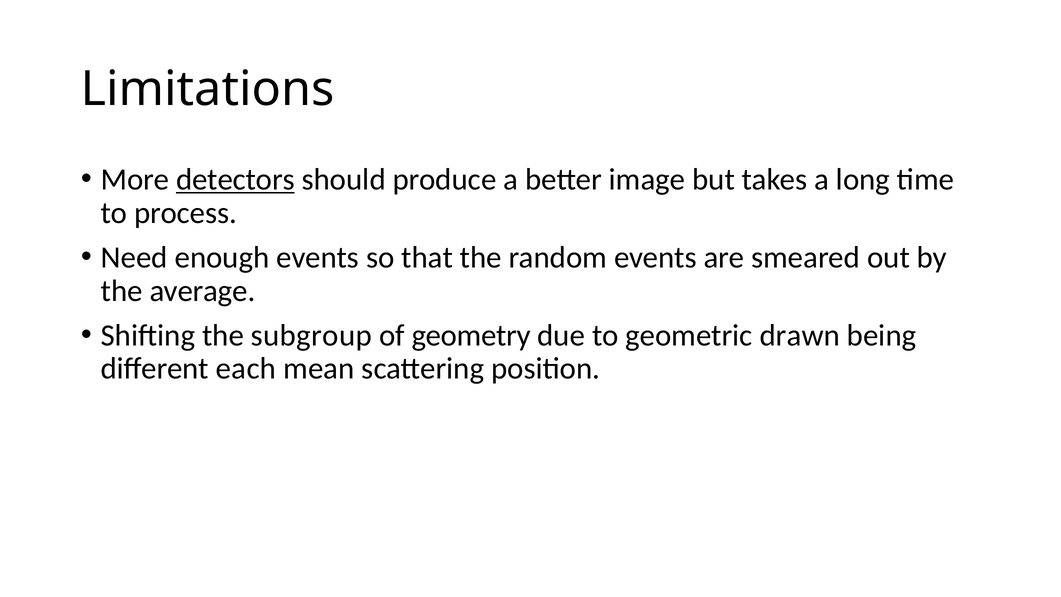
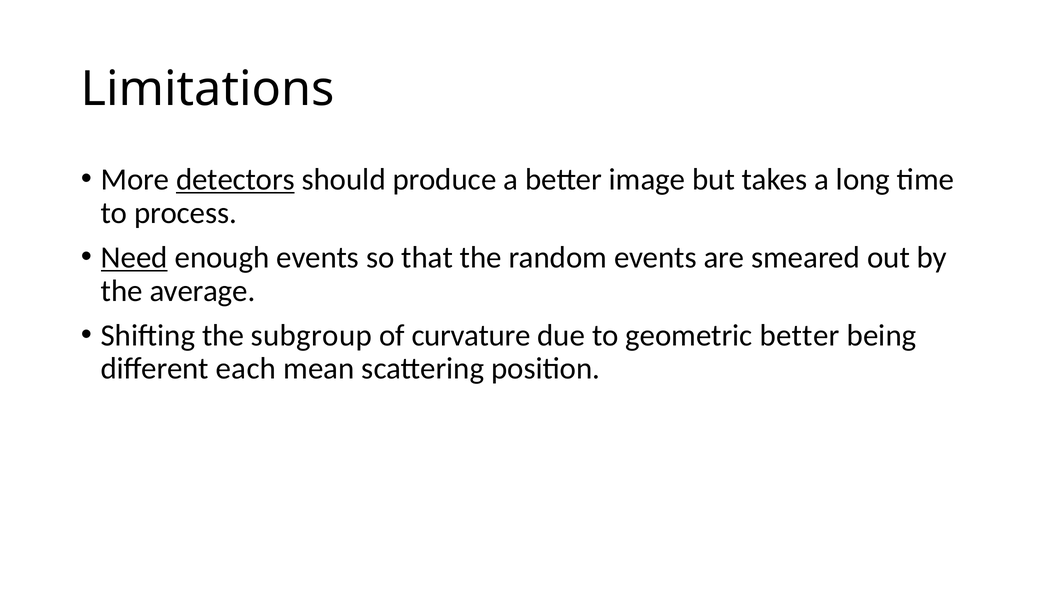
Need underline: none -> present (134, 257)
geometry: geometry -> curvature (471, 335)
geometric drawn: drawn -> better (800, 335)
